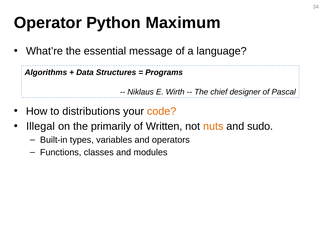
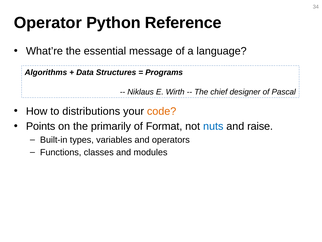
Maximum: Maximum -> Reference (183, 23)
Illegal: Illegal -> Points (41, 126)
Written: Written -> Format (164, 126)
nuts colour: orange -> blue (213, 126)
sudo: sudo -> raise (260, 126)
